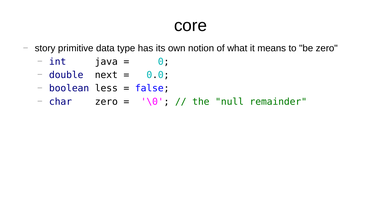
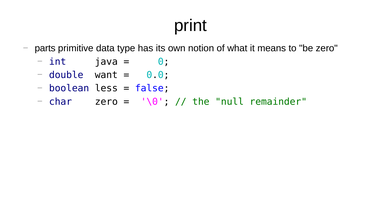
core: core -> print (190, 26)
story: story -> parts (45, 48)
next: next -> want (106, 75)
